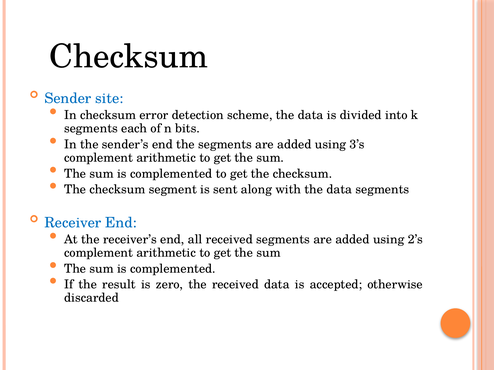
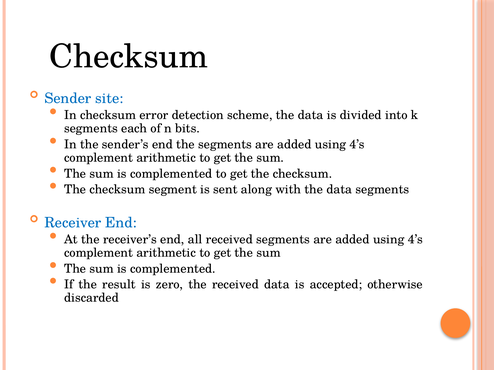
3’s: 3’s -> 4’s (357, 145)
2’s: 2’s -> 4’s (415, 240)
